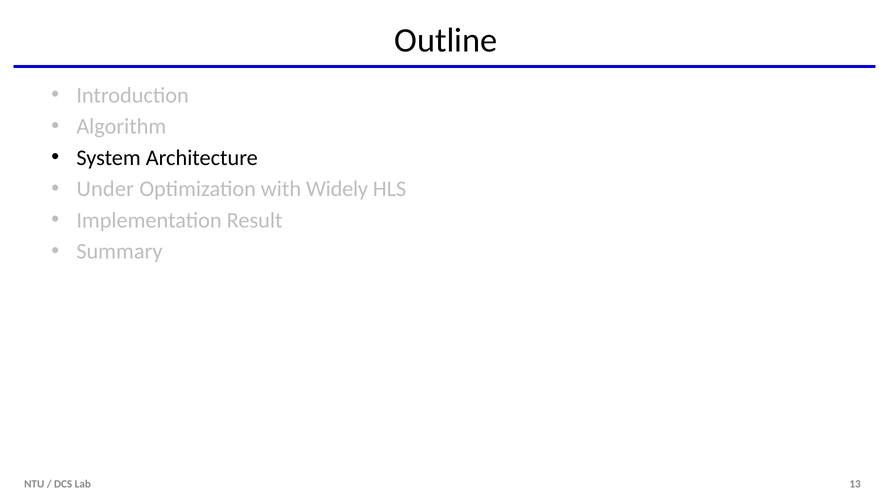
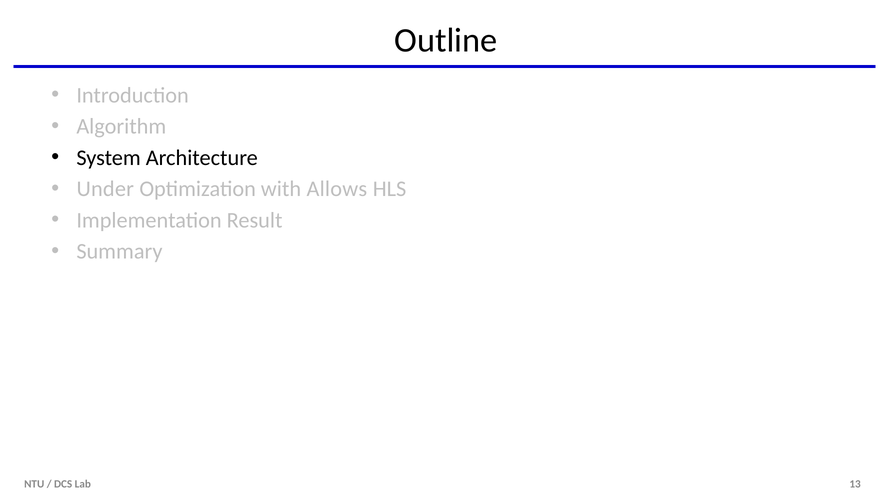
Widely: Widely -> Allows (337, 189)
